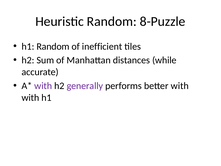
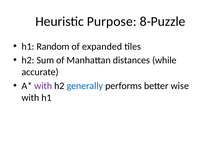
Heuristic Random: Random -> Purpose (112, 21)
inefficient: inefficient -> expanded (102, 46)
generally colour: purple -> blue (85, 86)
better with: with -> wise (180, 86)
